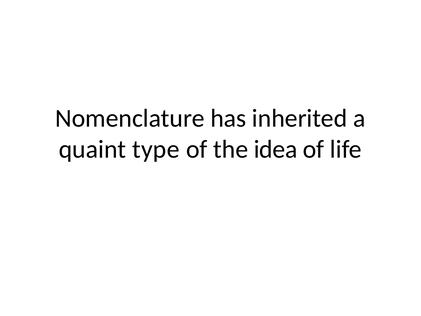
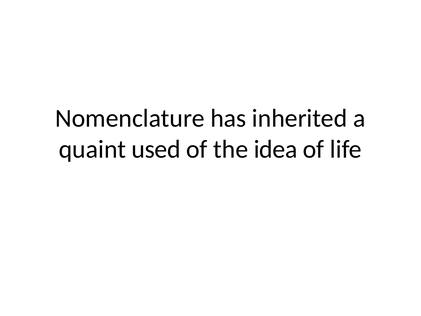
type: type -> used (156, 149)
